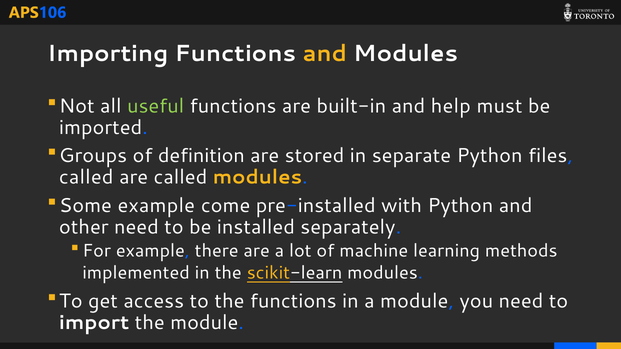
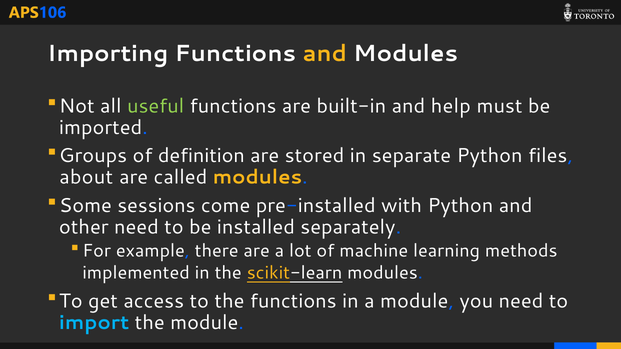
called: called -> about (86, 178)
Some example: example -> sessions (156, 206)
import colour: white -> light blue (94, 323)
